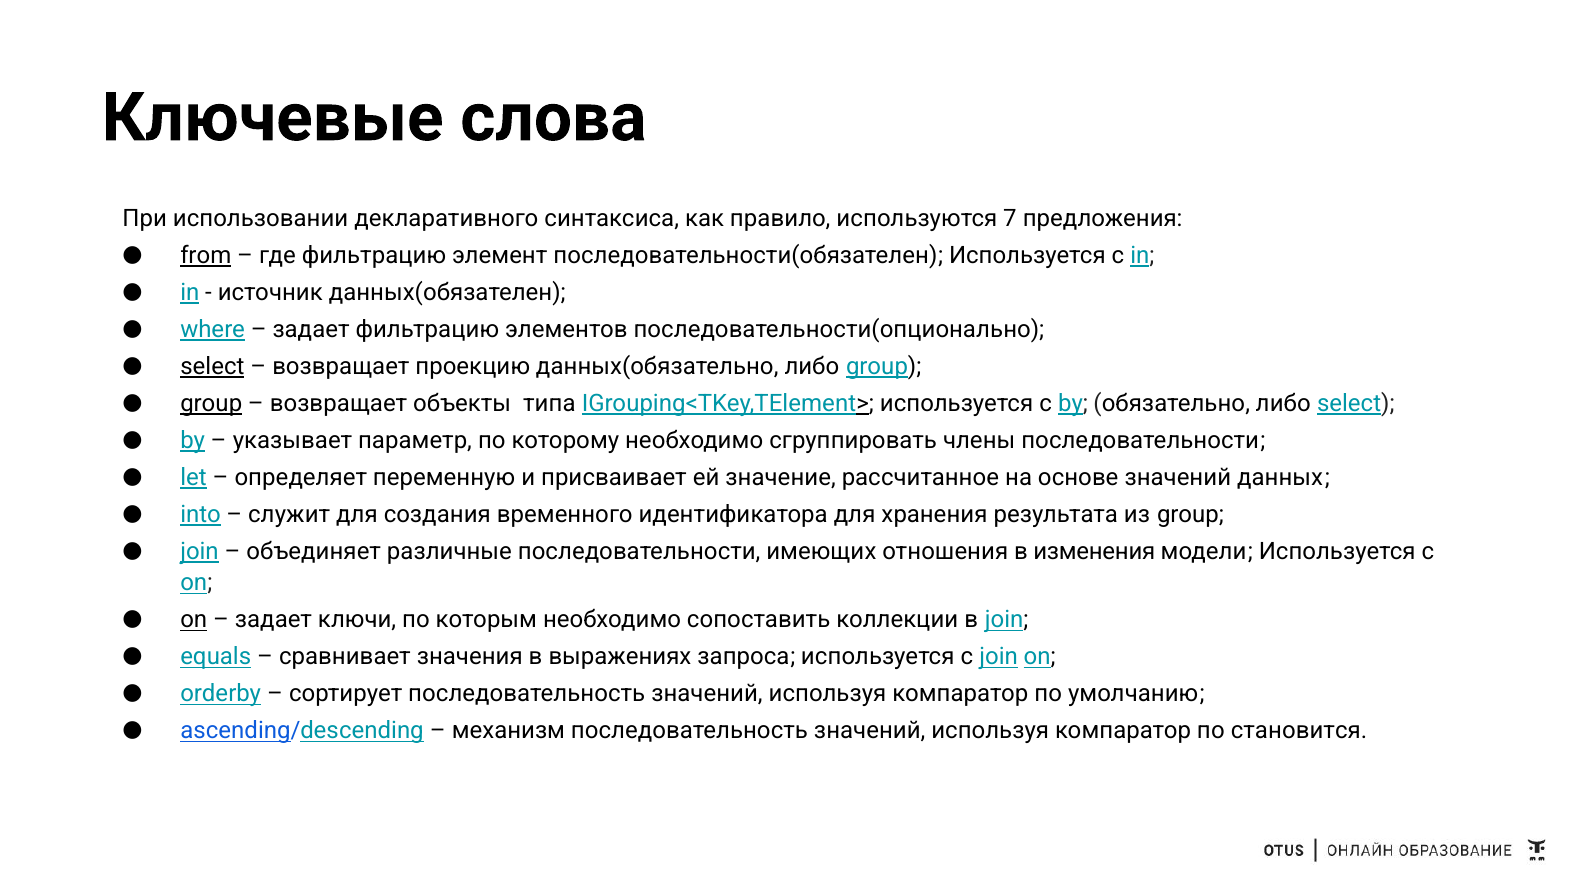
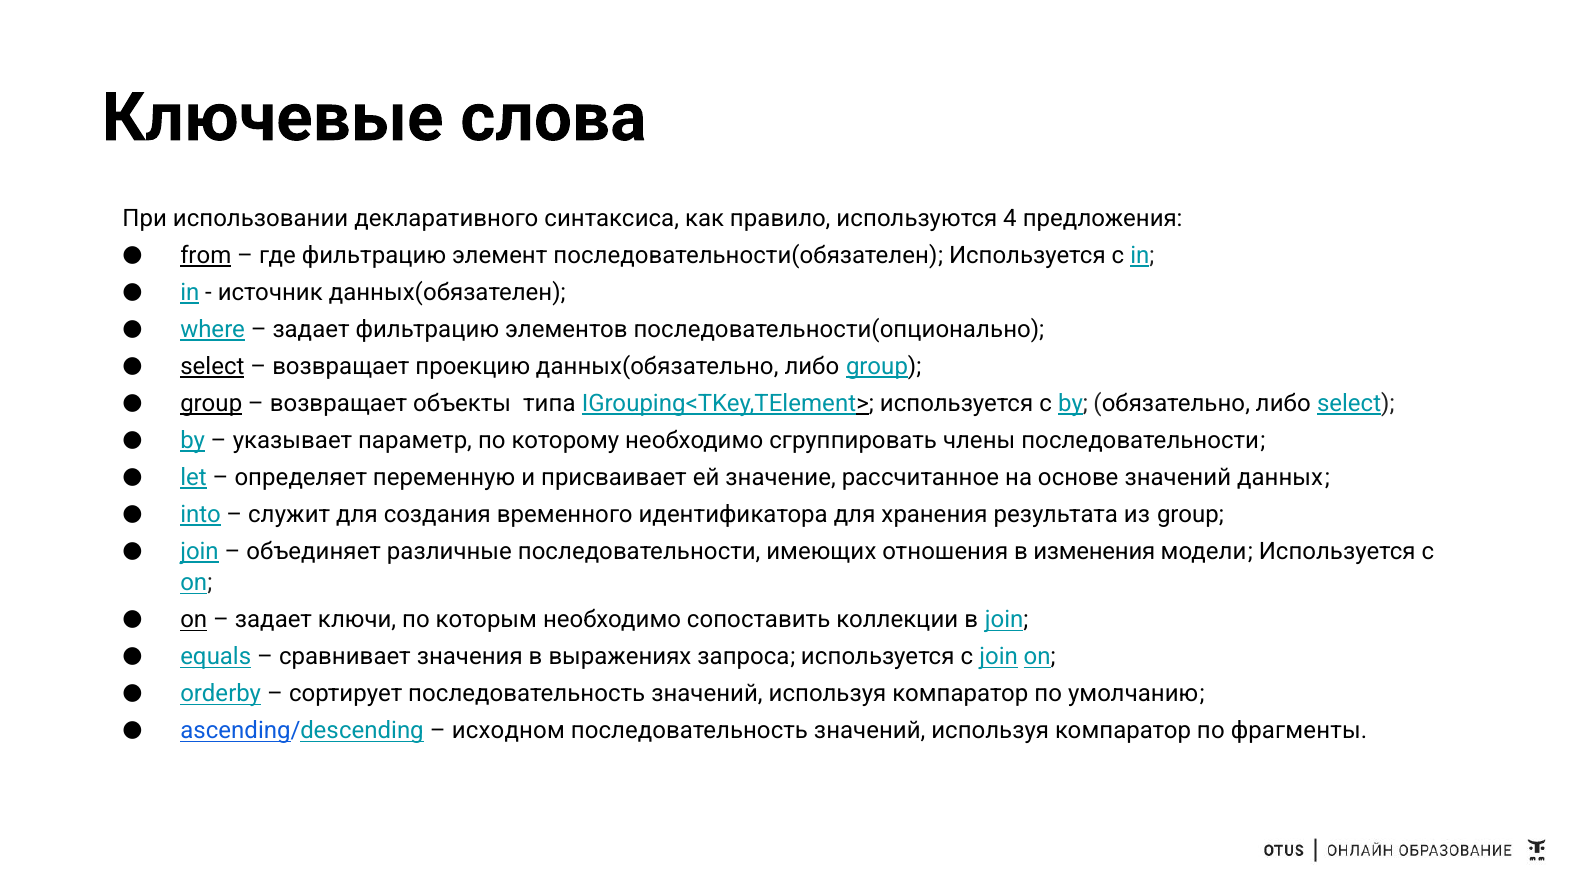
7: 7 -> 4 (1010, 219)
механизм: механизм -> исходном (508, 731)
становится: становится -> фрагменты (1299, 731)
